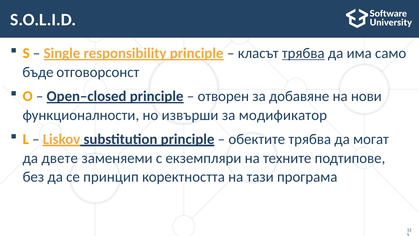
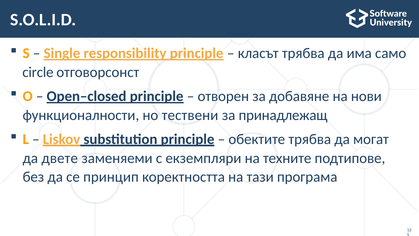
трябва underline: present -> none (303, 53)
бъде: бъде -> circle (38, 72)
извърши: извърши -> тествени (190, 115)
модификатор: модификатор -> принадлежащ (283, 115)
